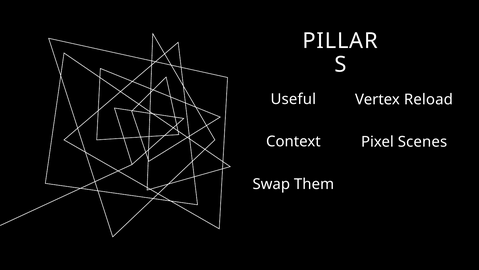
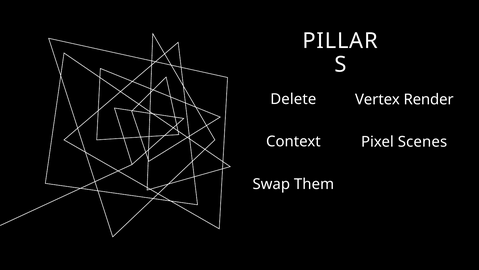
Useful: Useful -> Delete (293, 99)
Reload: Reload -> Render (429, 99)
